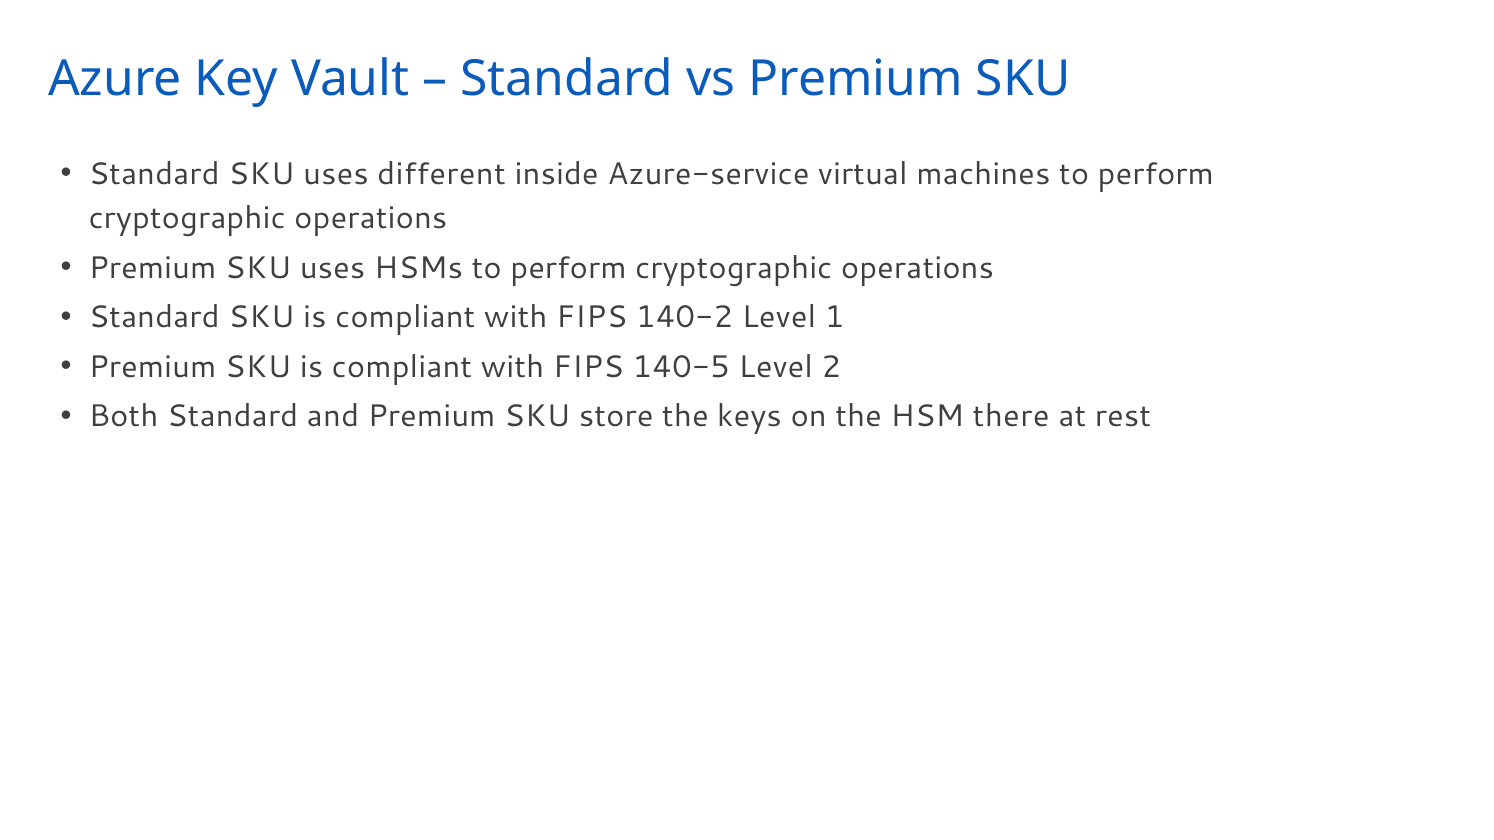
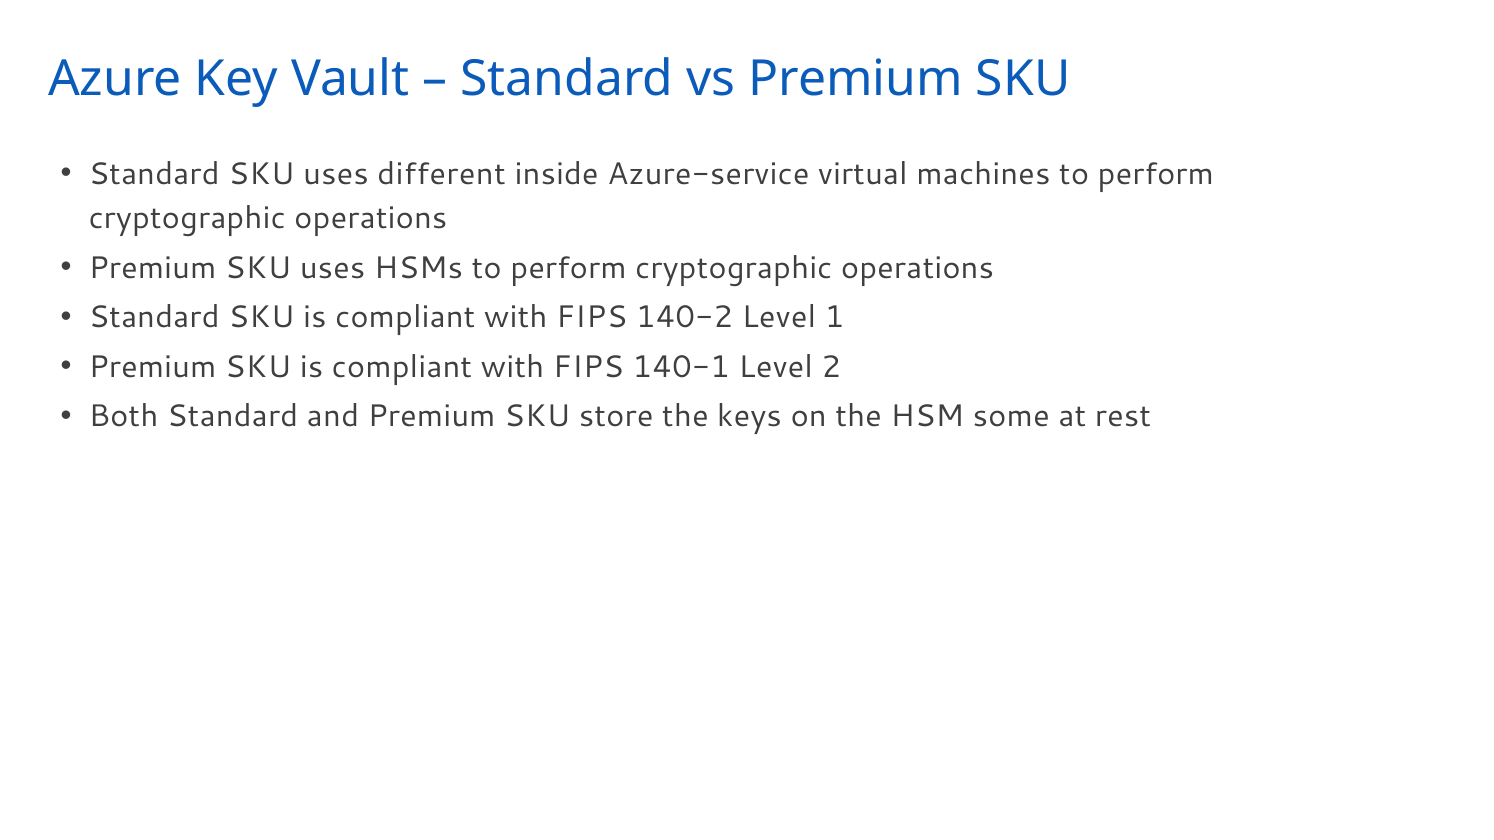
140-5: 140-5 -> 140-1 (681, 367)
there: there -> some (1011, 417)
